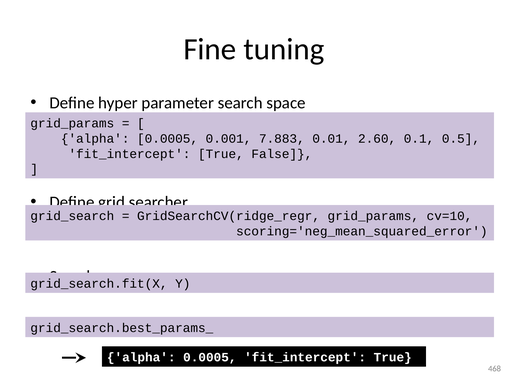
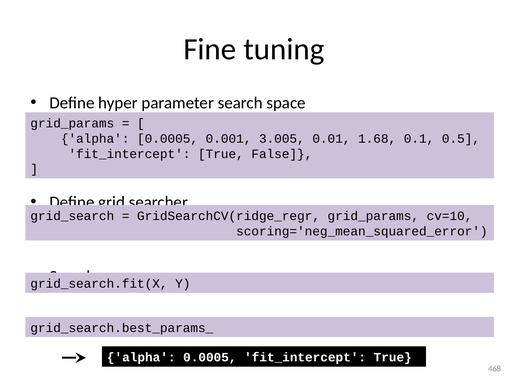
7.883: 7.883 -> 3.005 (282, 139)
2.60: 2.60 -> 1.68 (377, 139)
